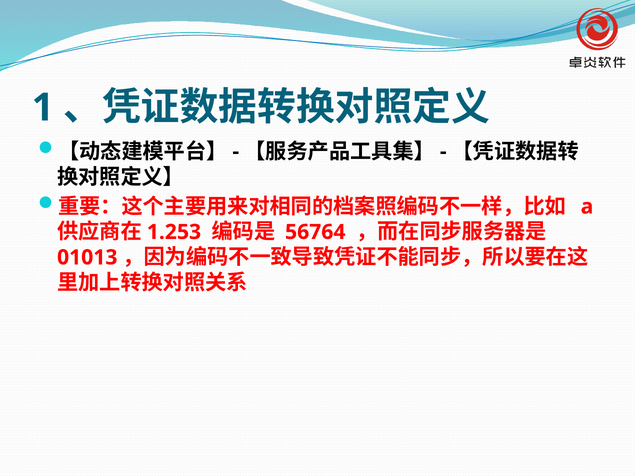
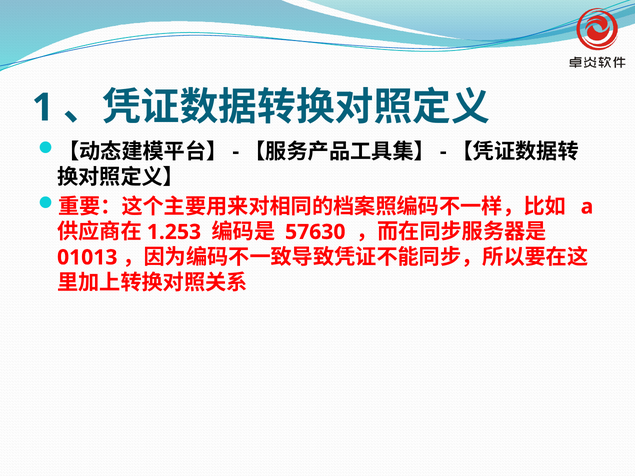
56764: 56764 -> 57630 (315, 232)
